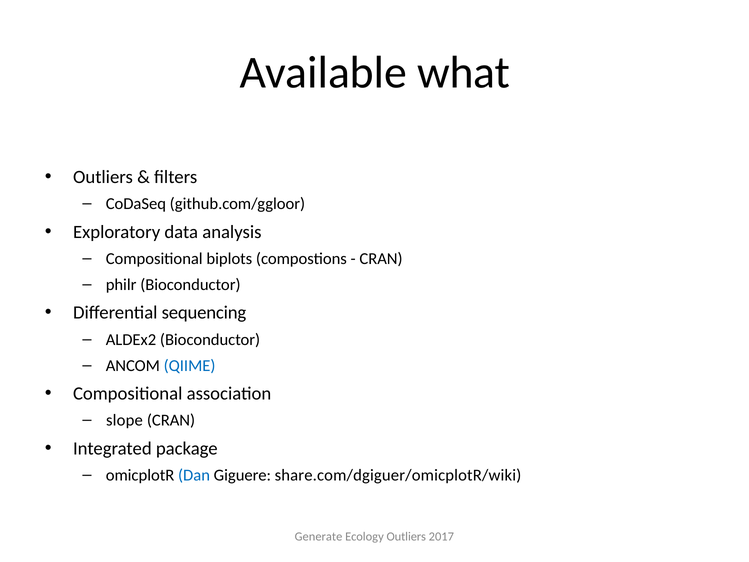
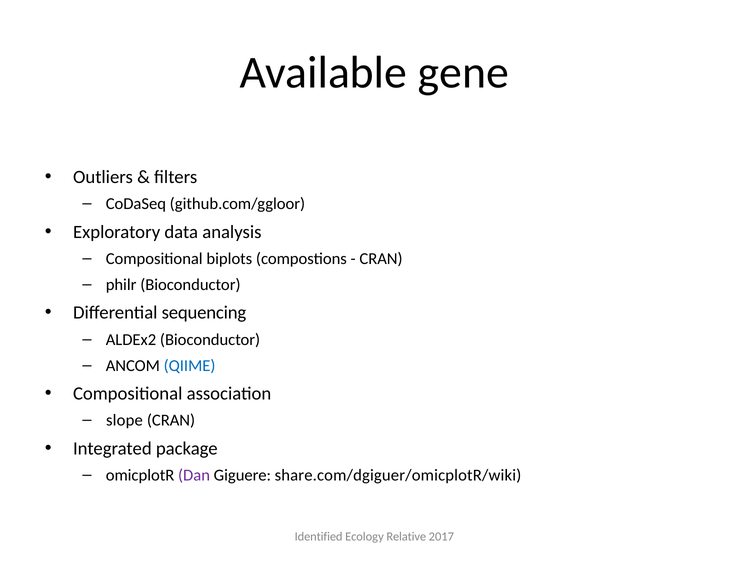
what: what -> gene (463, 73)
Dan colour: blue -> purple (194, 475)
Generate: Generate -> Identified (319, 536)
Ecology Outliers: Outliers -> Relative (406, 536)
